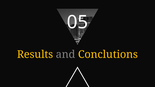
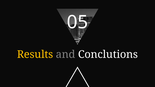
Conclutions colour: yellow -> white (108, 55)
